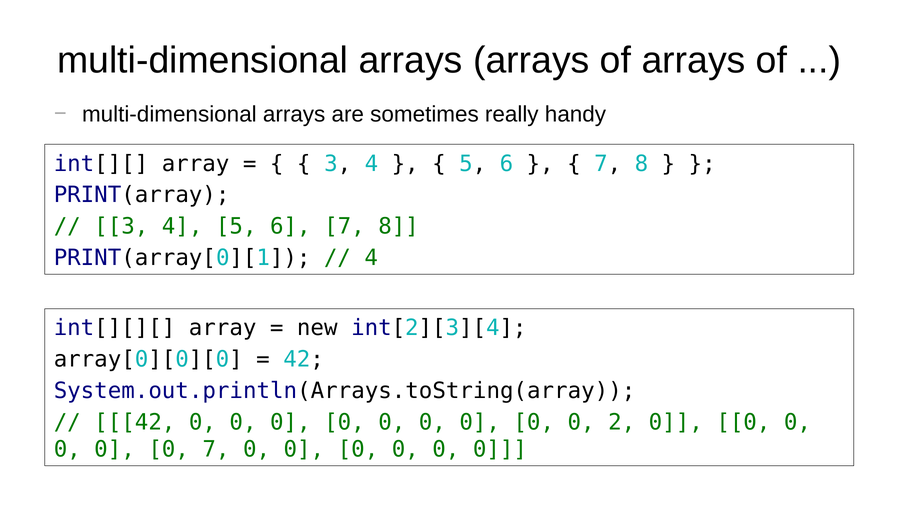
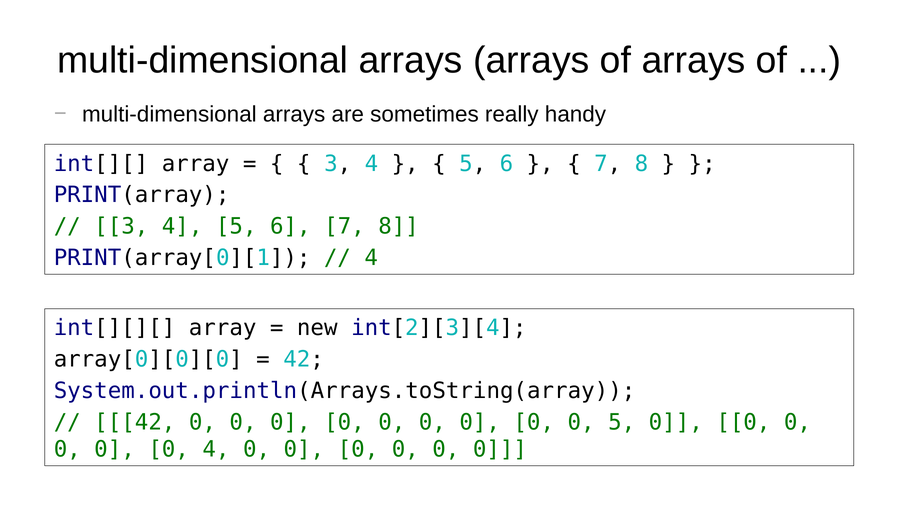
0 2: 2 -> 5 (622, 423)
0 7: 7 -> 4 (216, 450)
